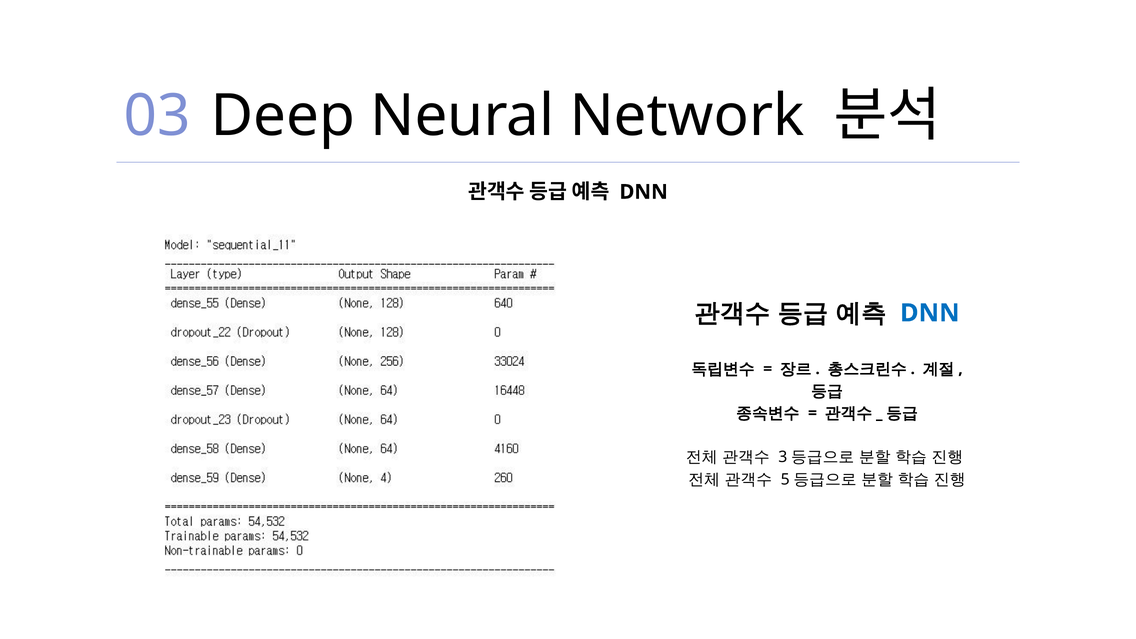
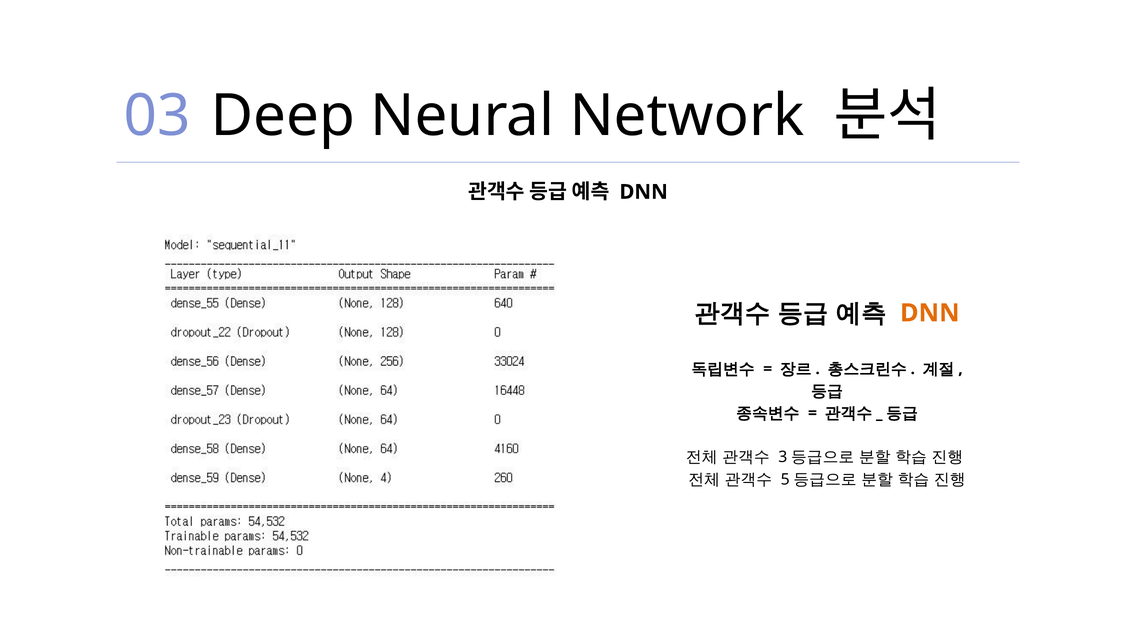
DNN colour: blue -> orange (930, 313)
